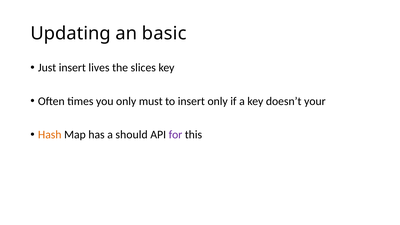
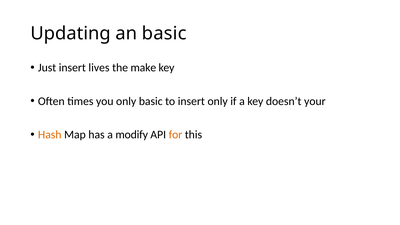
slices: slices -> make (143, 68)
only must: must -> basic (151, 101)
should: should -> modify (132, 135)
for colour: purple -> orange (175, 135)
